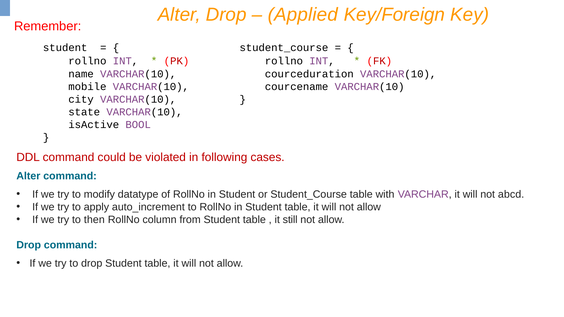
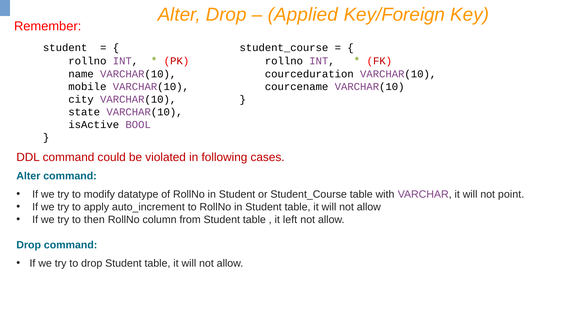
abcd: abcd -> point (511, 195)
still: still -> left (290, 220)
